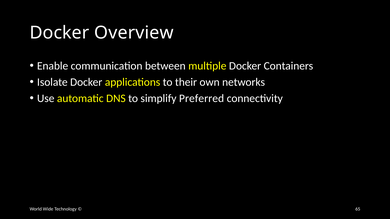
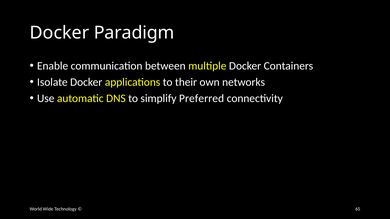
Overview: Overview -> Paradigm (134, 33)
